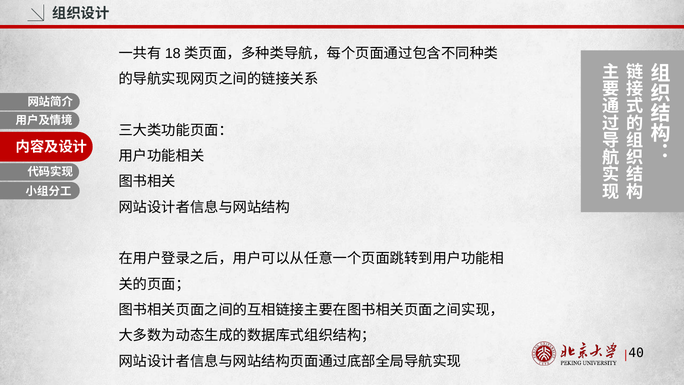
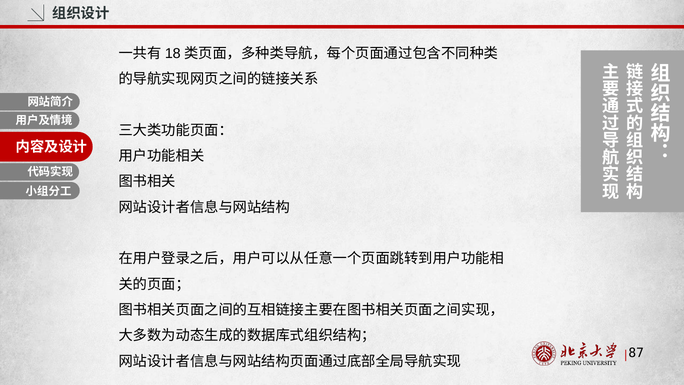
40: 40 -> 87 (636, 353)
